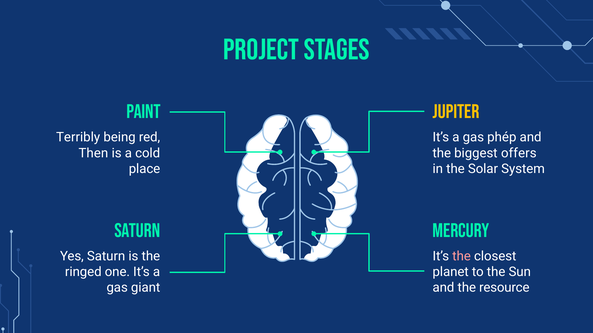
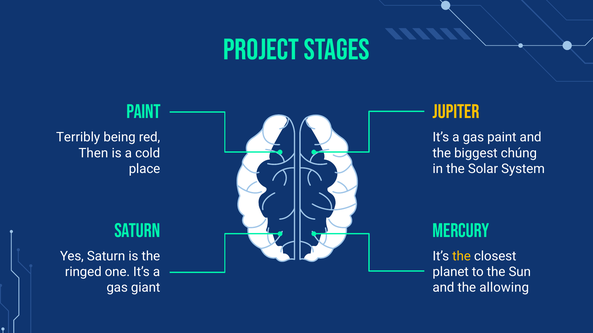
gas phép: phép -> paint (502, 138)
offers: offers -> chúng (519, 153)
the colour: pink -> yellow (462, 257)
resource: resource -> allowing (504, 288)
